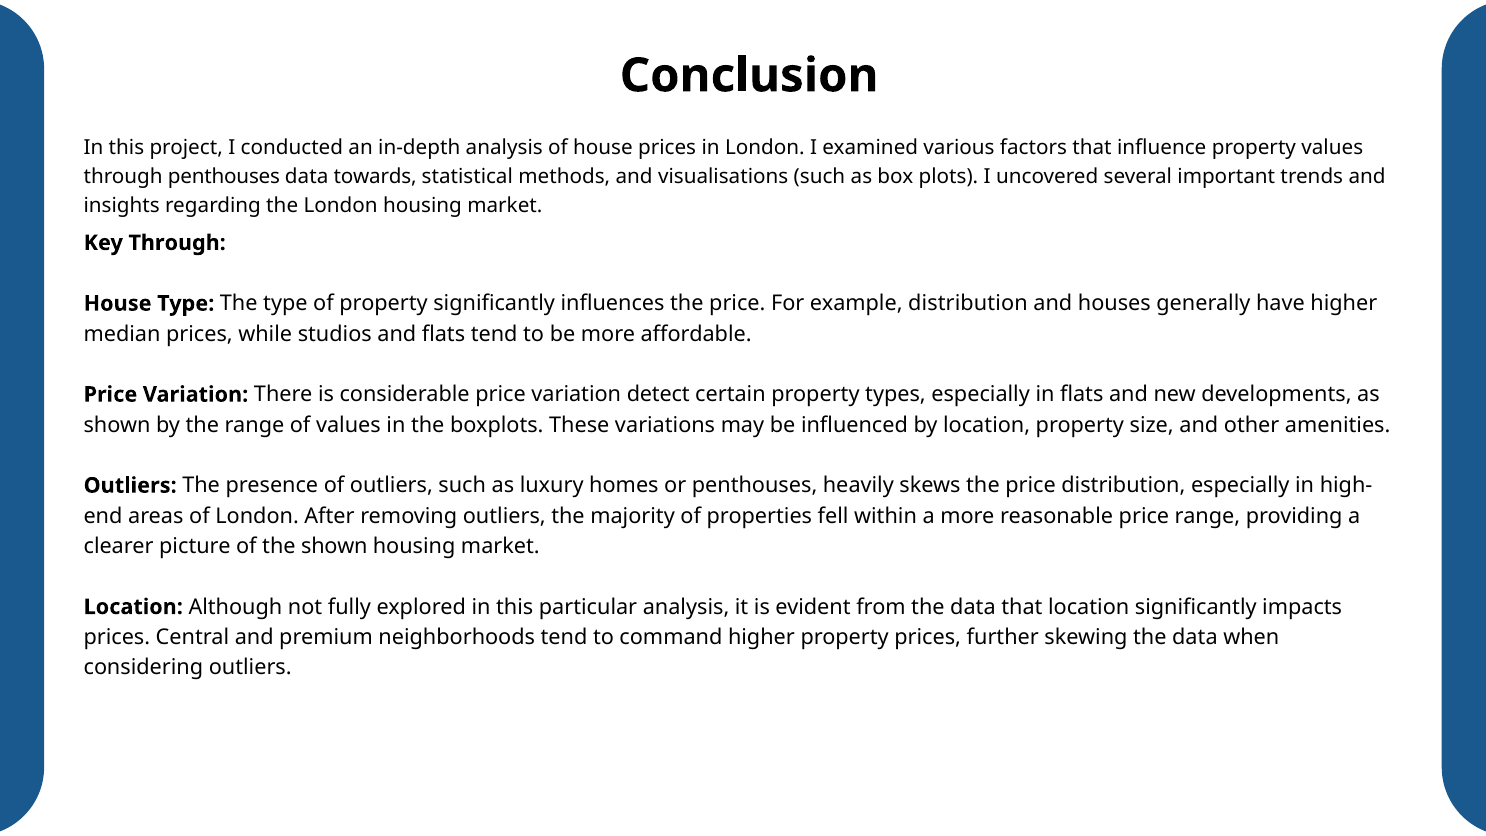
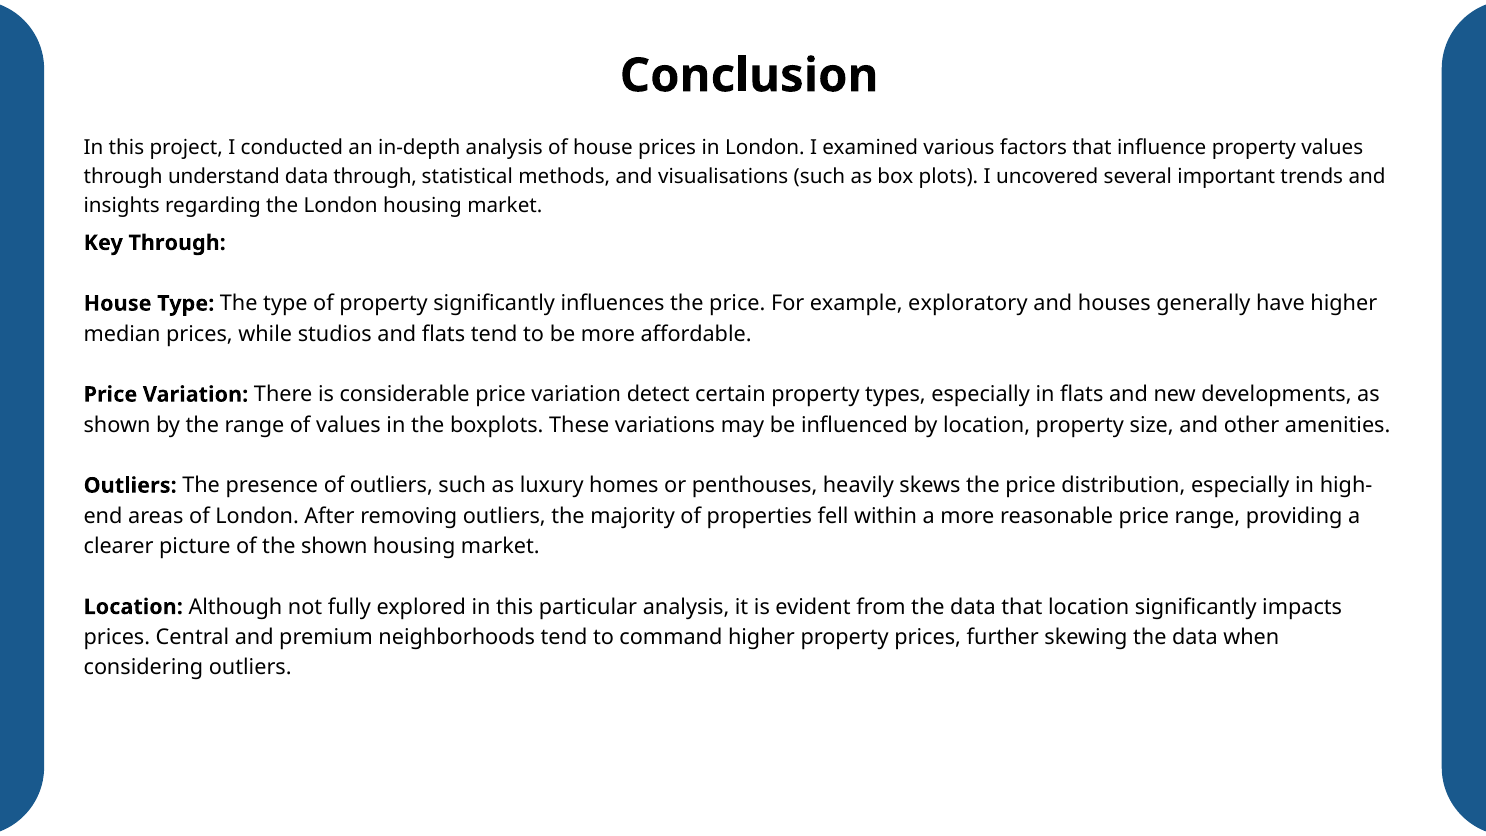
through penthouses: penthouses -> understand (224, 177)
data towards: towards -> through (375, 177)
example distribution: distribution -> exploratory (968, 303)
